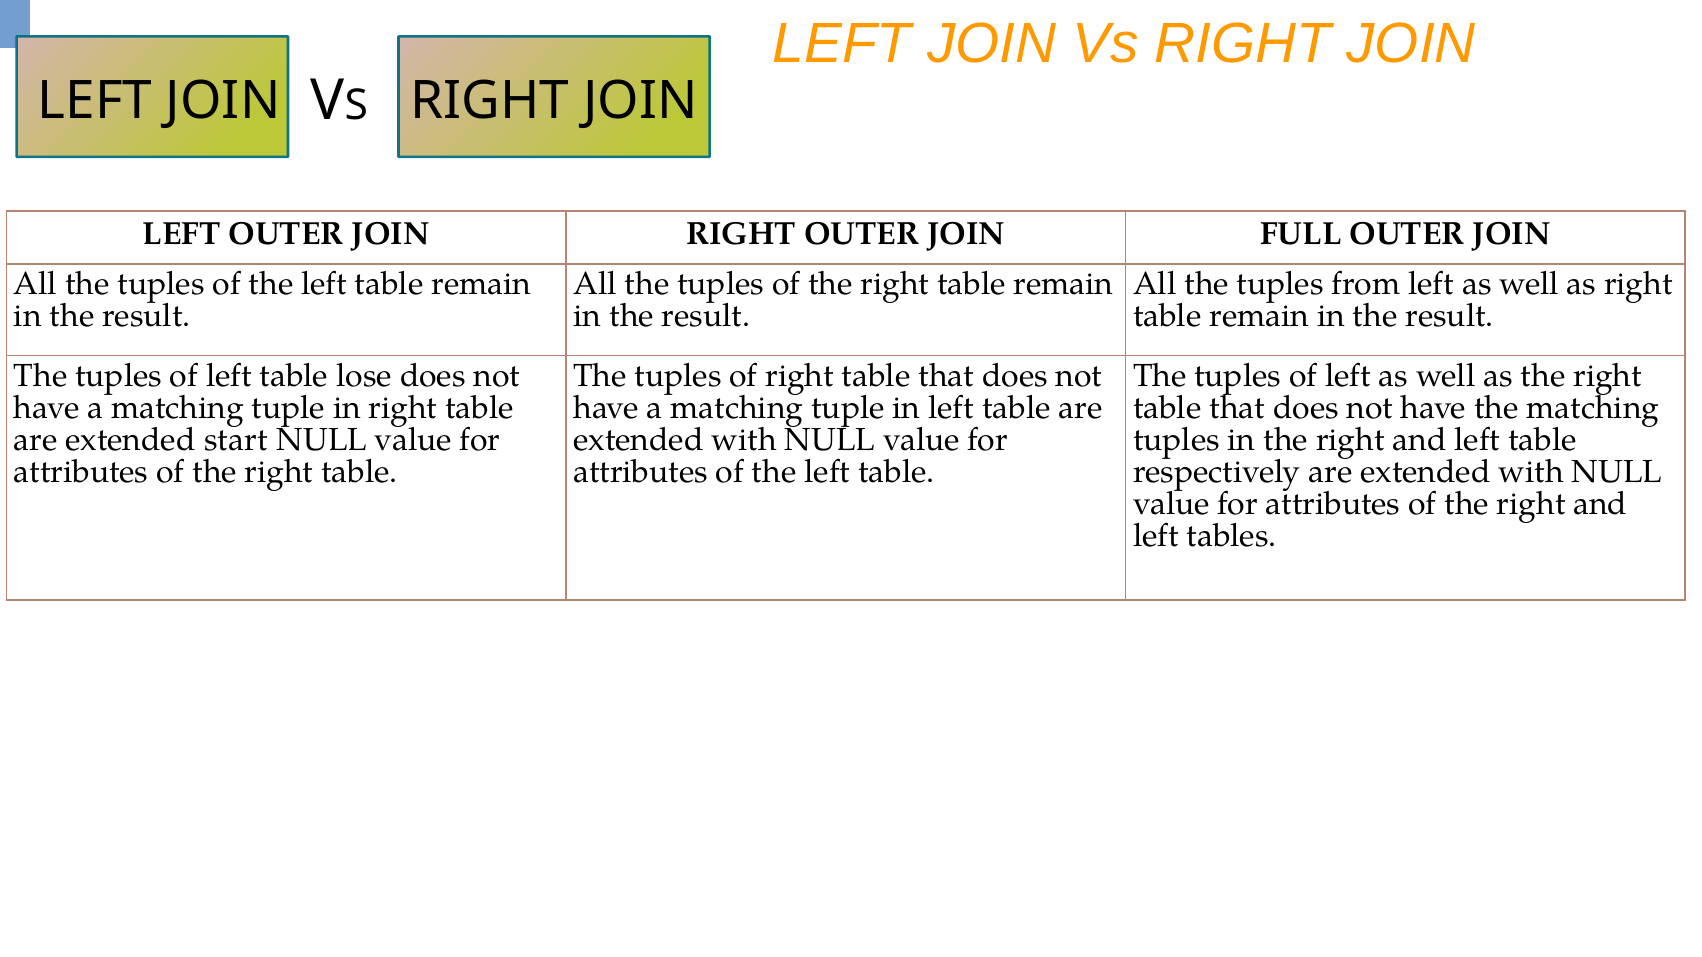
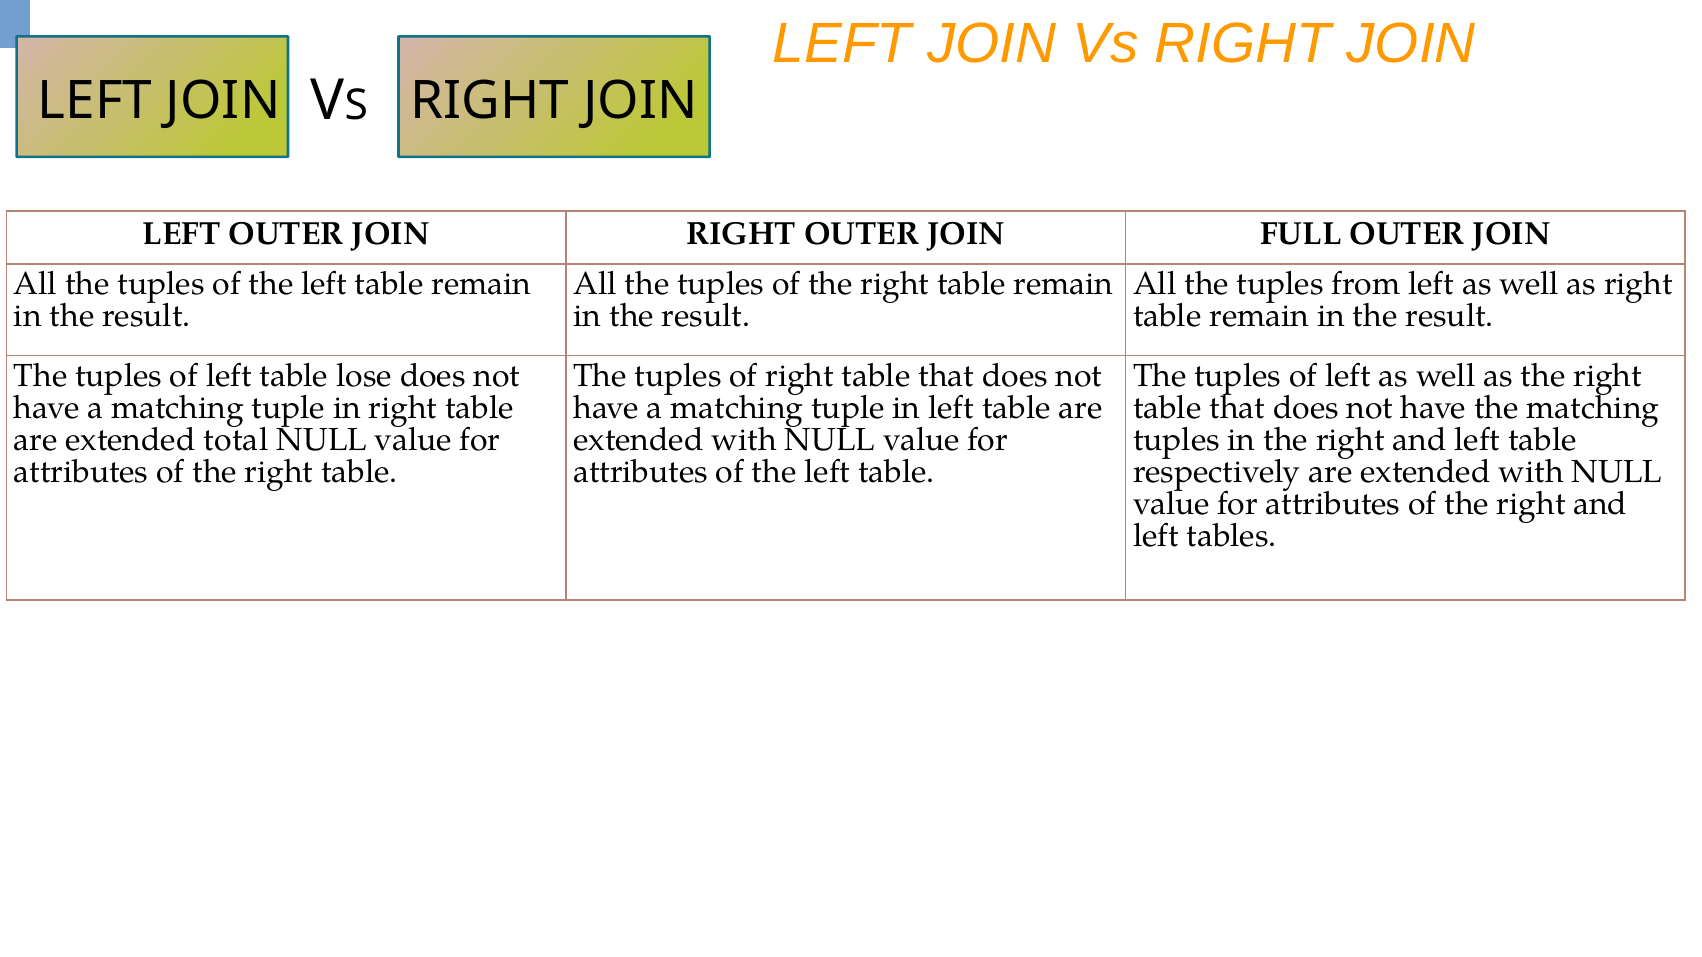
start: start -> total (236, 440)
